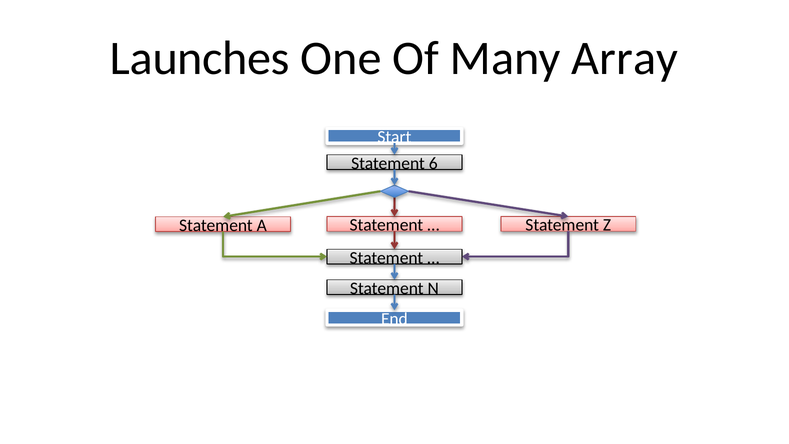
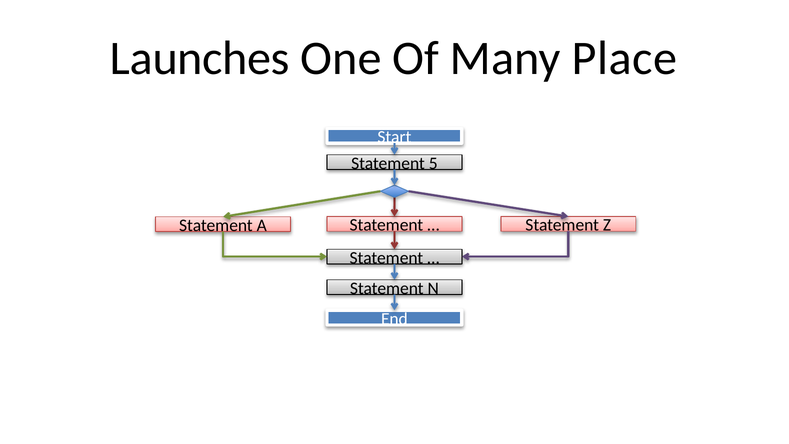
Array: Array -> Place (625, 58)
6: 6 -> 5 (433, 163)
